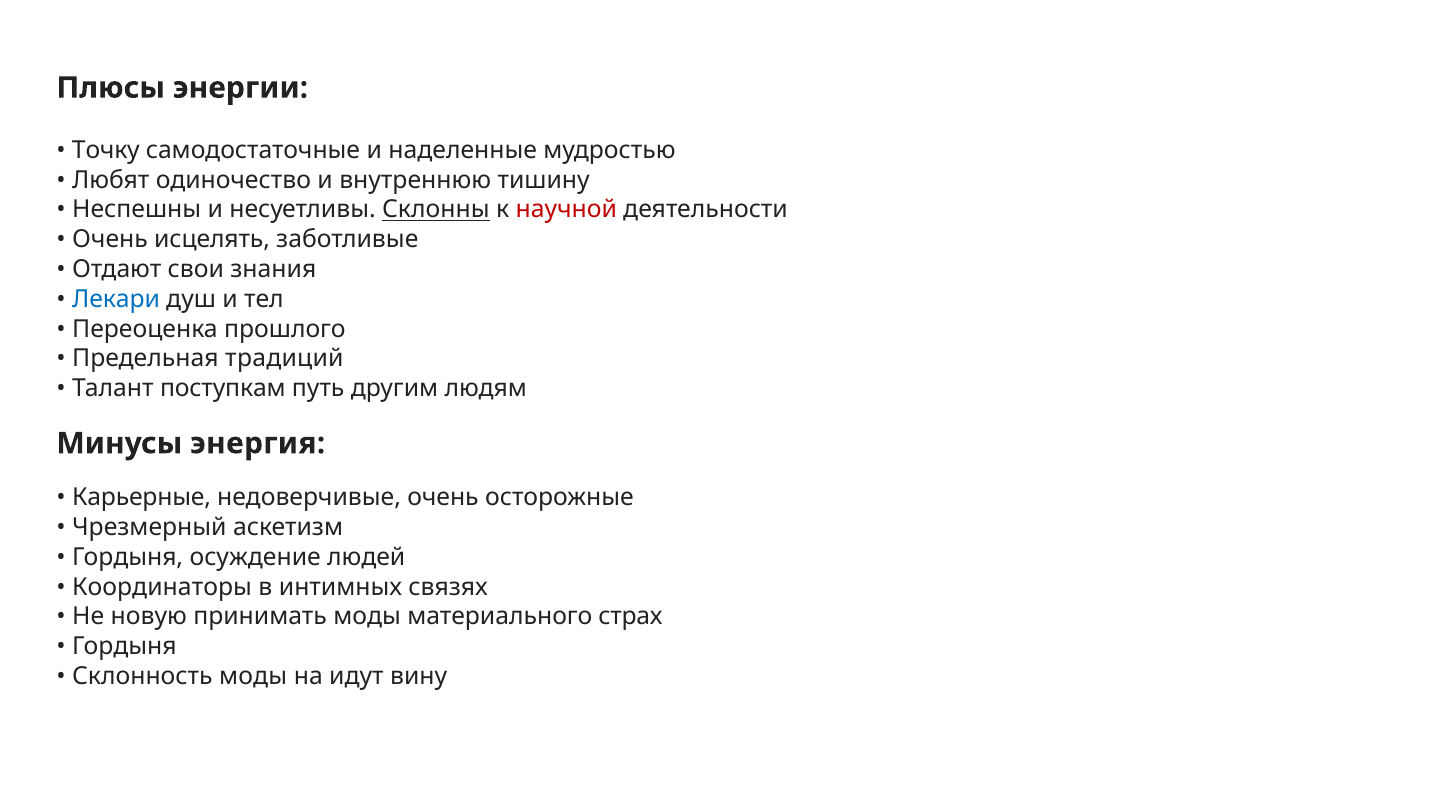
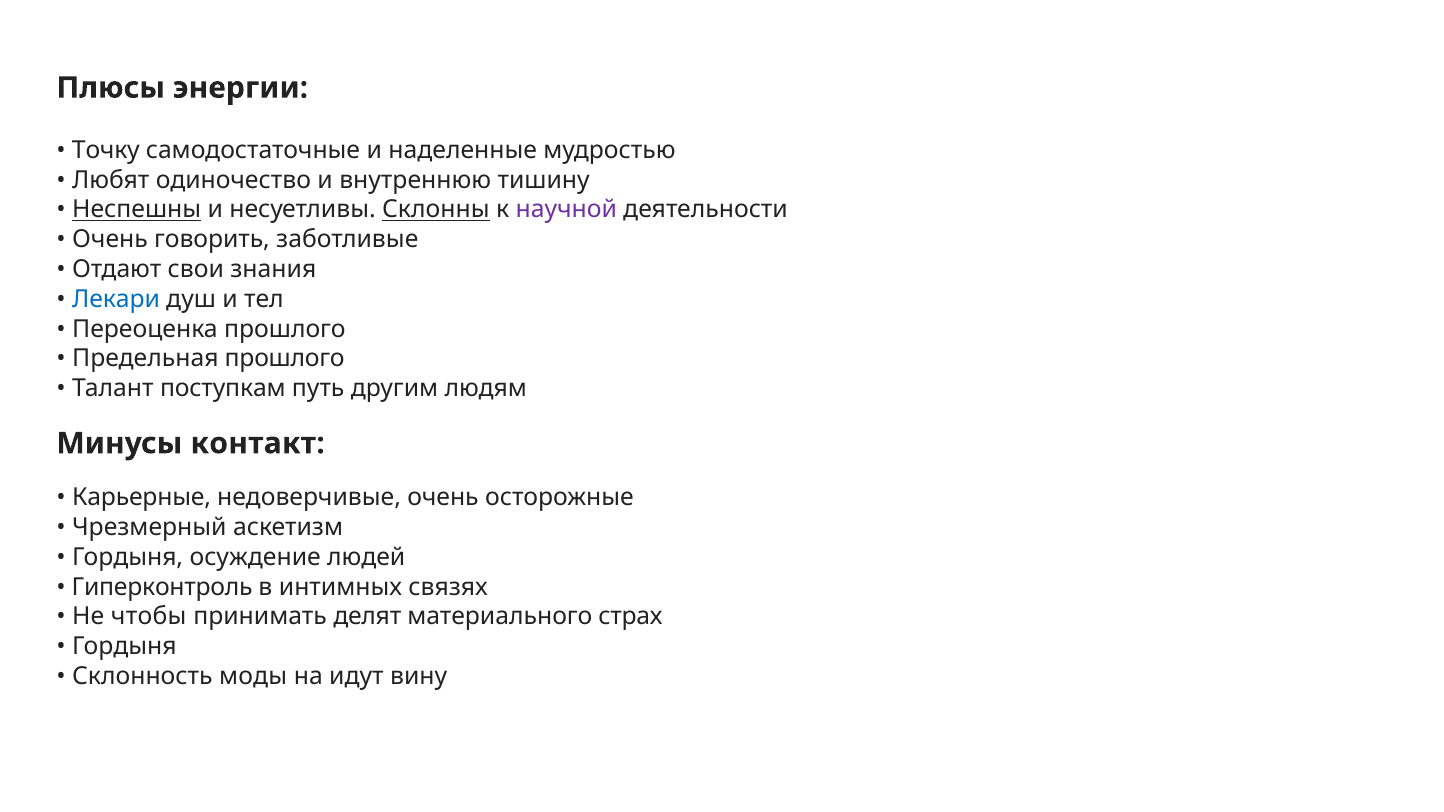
Неспешны underline: none -> present (137, 210)
научной colour: red -> purple (566, 210)
исцелять: исцелять -> говорить (212, 240)
Предельная традиций: традиций -> прошлого (285, 359)
энергия: энергия -> контакт (258, 443)
Координаторы: Координаторы -> Гиперконтроль (162, 587)
новую: новую -> чтобы (149, 617)
принимать моды: моды -> делят (367, 617)
